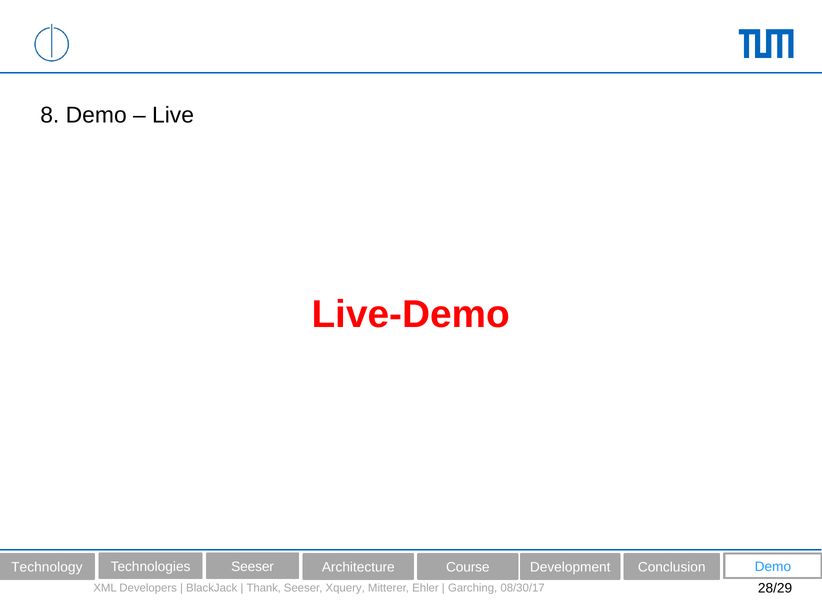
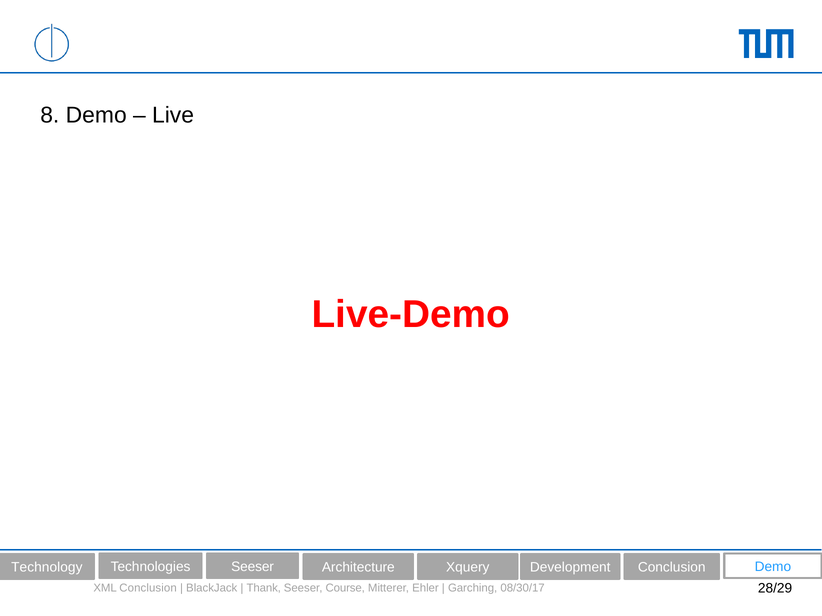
Course: Course -> Xquery (468, 568)
XML Developers: Developers -> Conclusion (148, 589)
Xquery: Xquery -> Course (345, 589)
